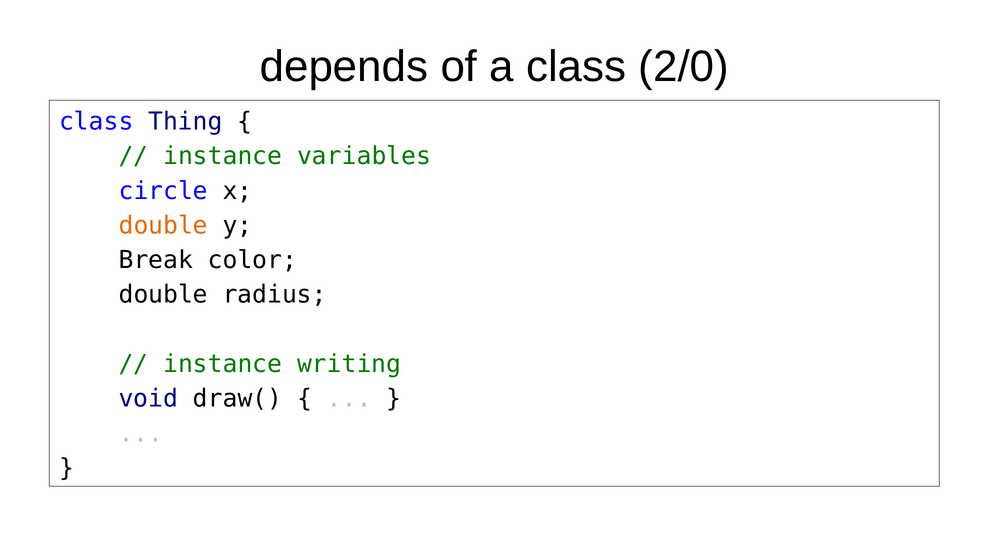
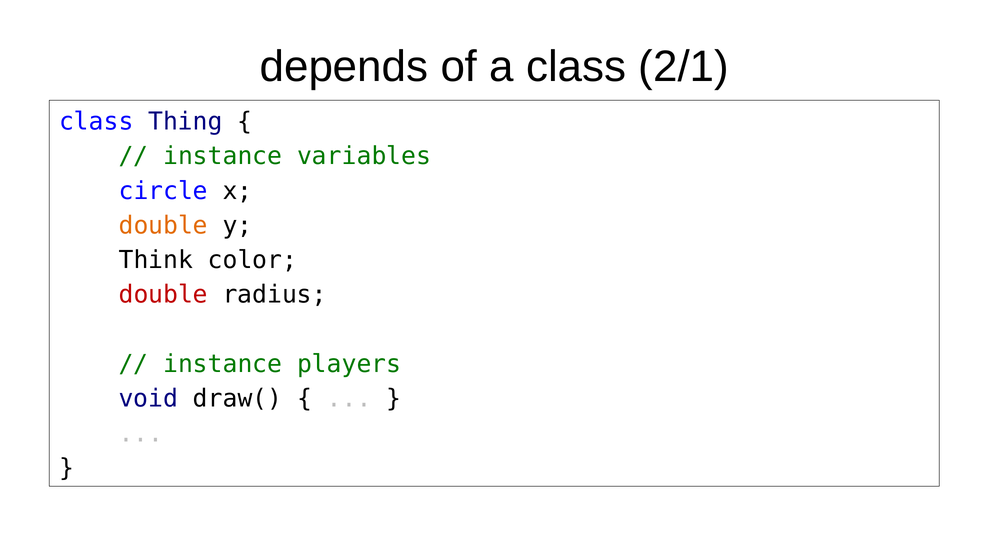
2/0: 2/0 -> 2/1 (684, 67)
Break: Break -> Think (156, 260)
double colour: black -> red (163, 294)
writing: writing -> players (349, 364)
